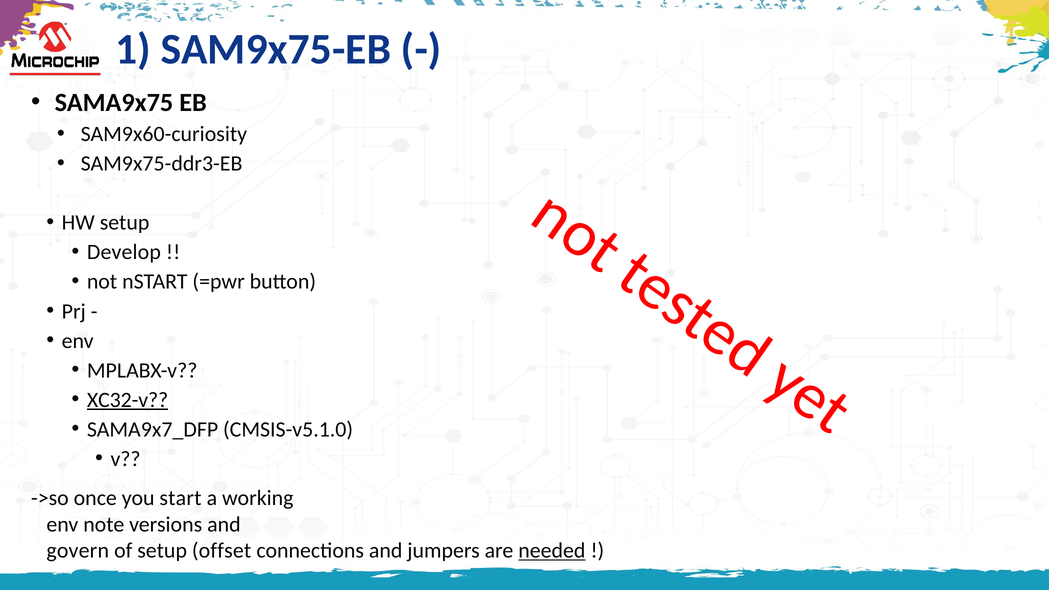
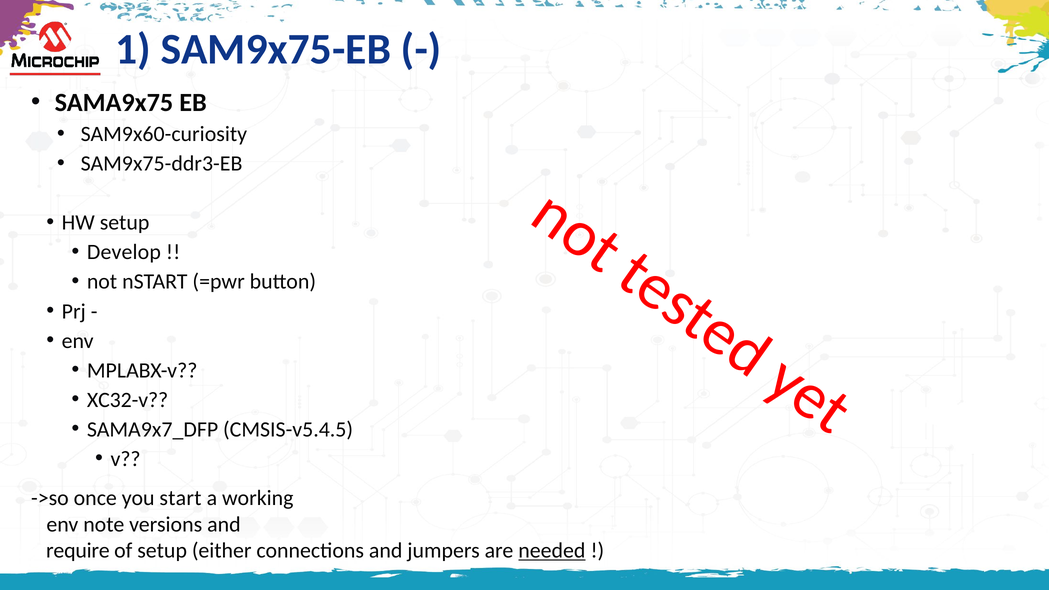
XC32-v underline: present -> none (128, 400)
CMSIS-v5.1.0: CMSIS-v5.1.0 -> CMSIS-v5.4.5 (288, 430)
govern: govern -> require (78, 551)
offset: offset -> either (222, 551)
